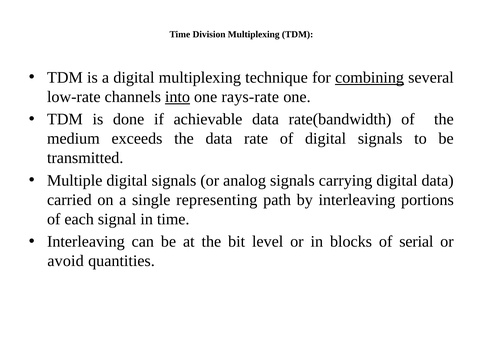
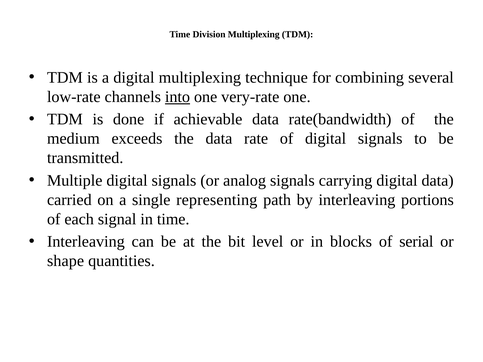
combining underline: present -> none (370, 78)
rays-rate: rays-rate -> very-rate (250, 97)
avoid: avoid -> shape (66, 261)
